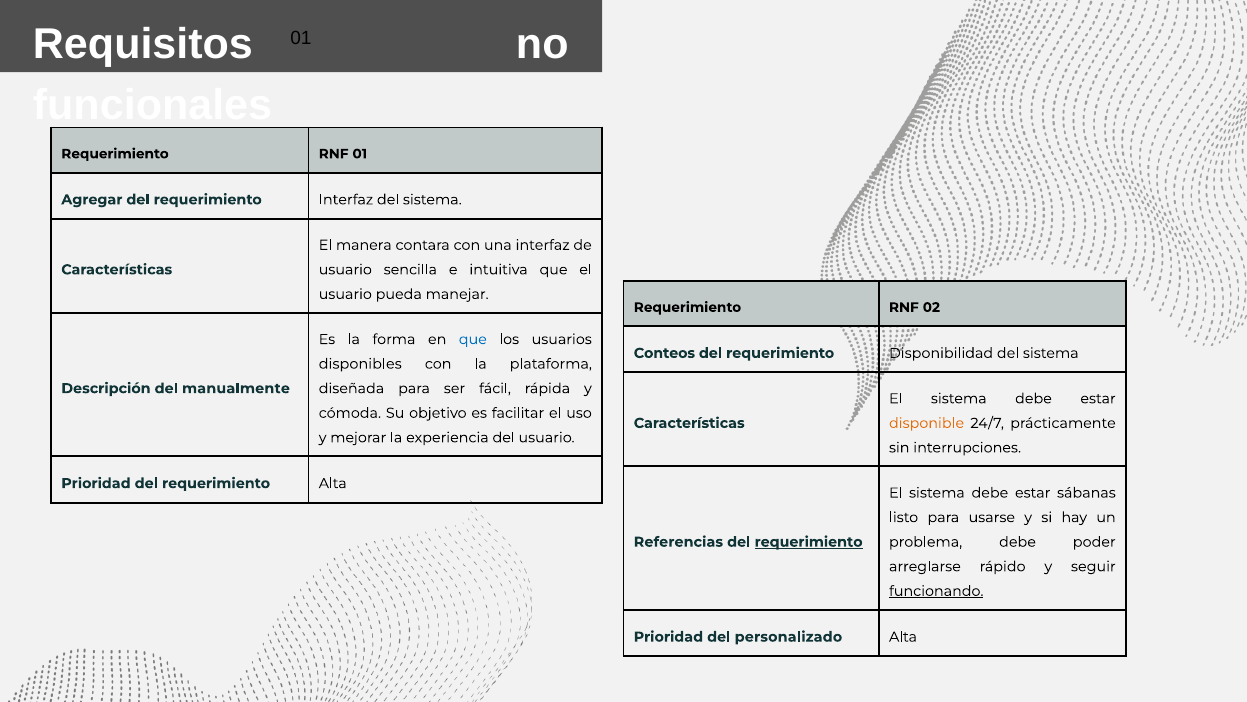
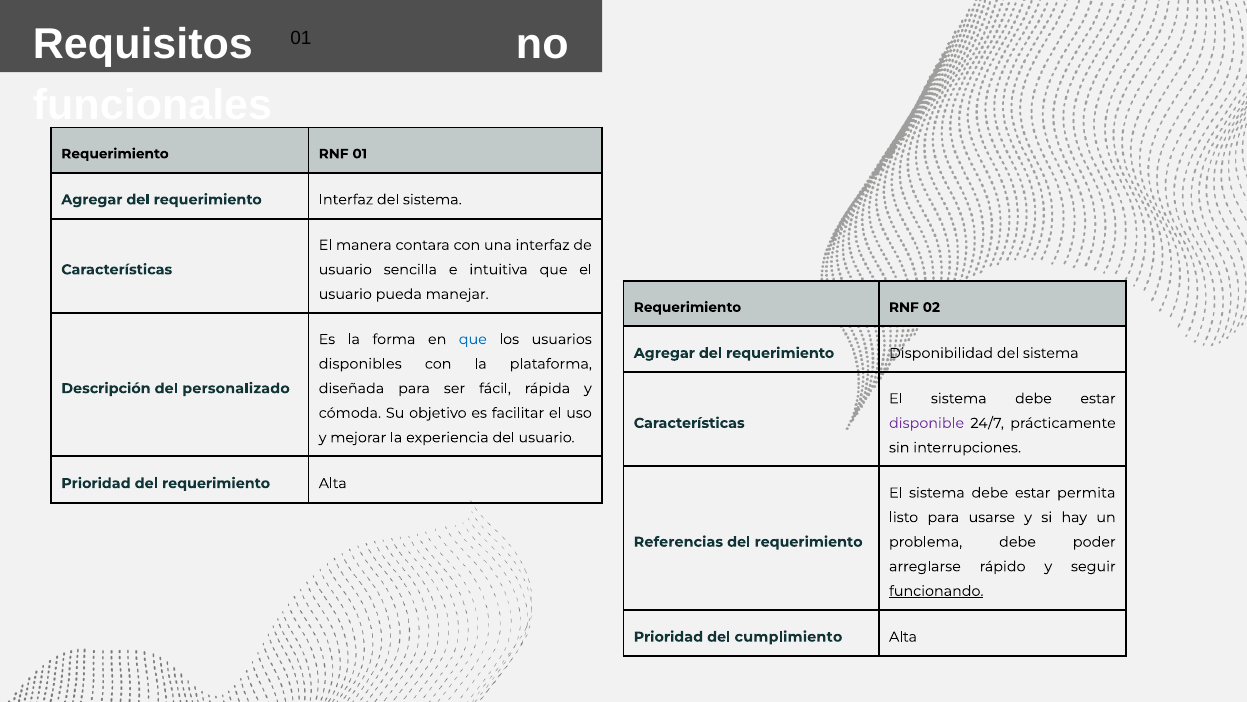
Conteos: Conteos -> Agregar (664, 353)
manualmente: manualmente -> personalizado (236, 388)
disponible colour: orange -> purple (927, 423)
sábanas: sábanas -> permita (1086, 492)
requerimiento underline: present -> none (809, 542)
personalizado: personalizado -> cumplimiento (788, 636)
